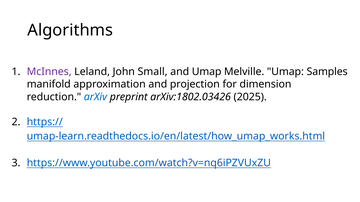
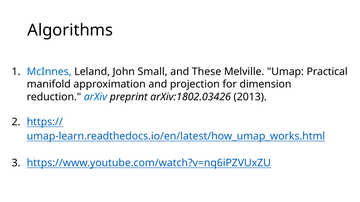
McInnes colour: purple -> blue (49, 72)
and Umap: Umap -> These (207, 72)
Samples: Samples -> Practical (327, 72)
2025: 2025 -> 2013 (250, 97)
